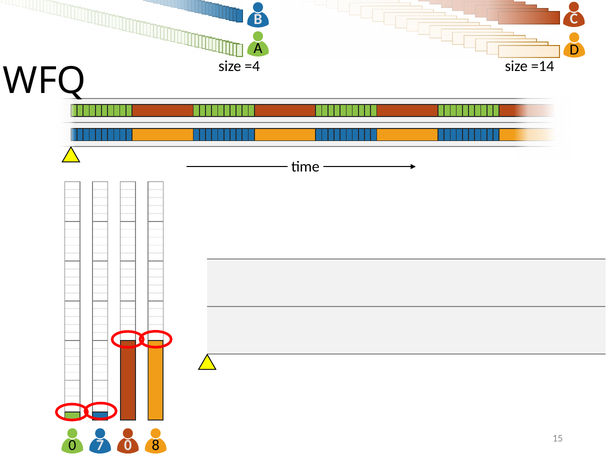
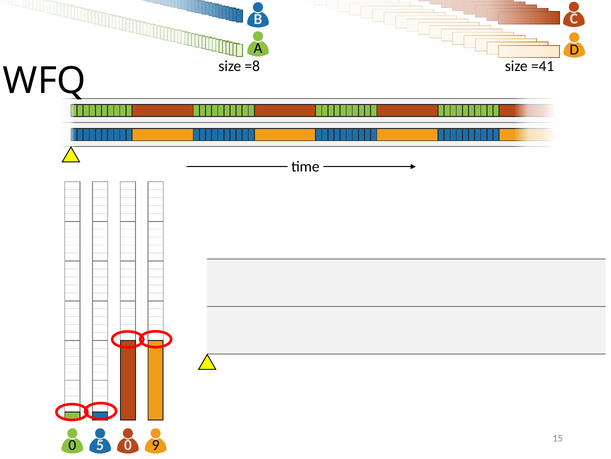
=4: =4 -> =8 (252, 66)
=14: =14 -> =41 (543, 66)
7: 7 -> 5 (100, 445)
8: 8 -> 9 (156, 445)
